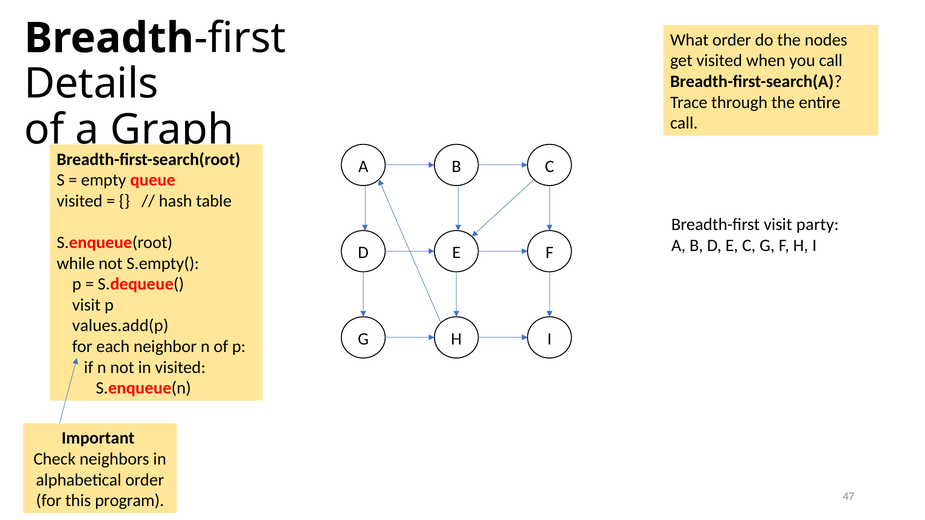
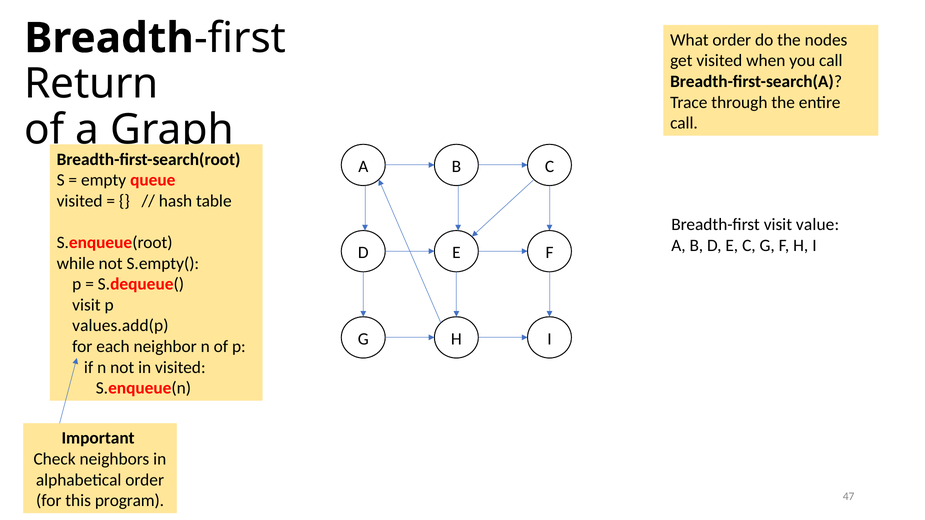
Details: Details -> Return (91, 84)
party: party -> value (818, 225)
